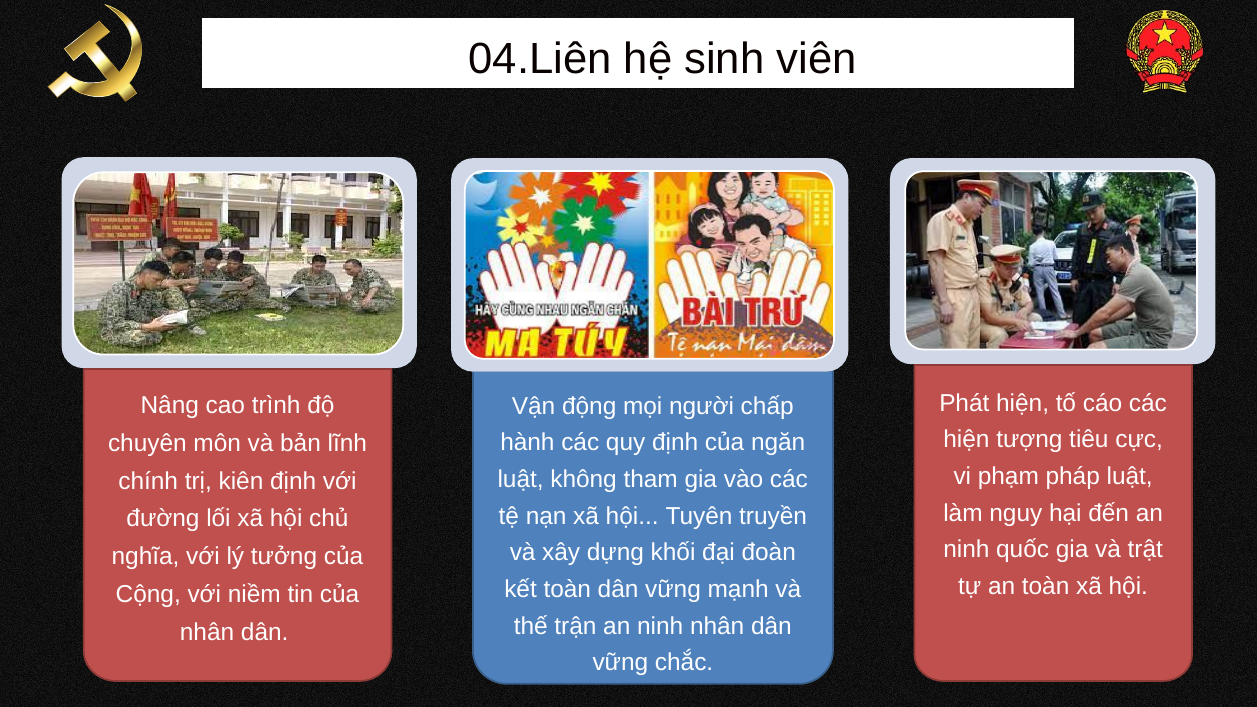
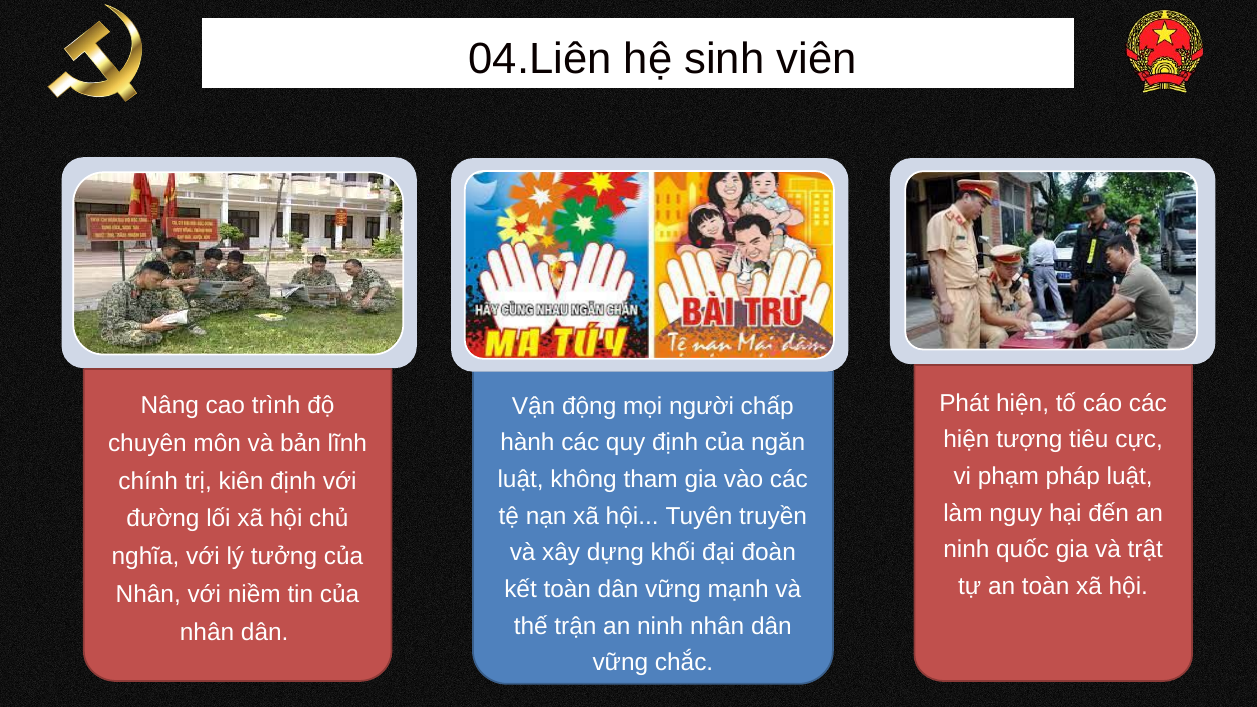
Cộng: Cộng -> Nhân (148, 595)
